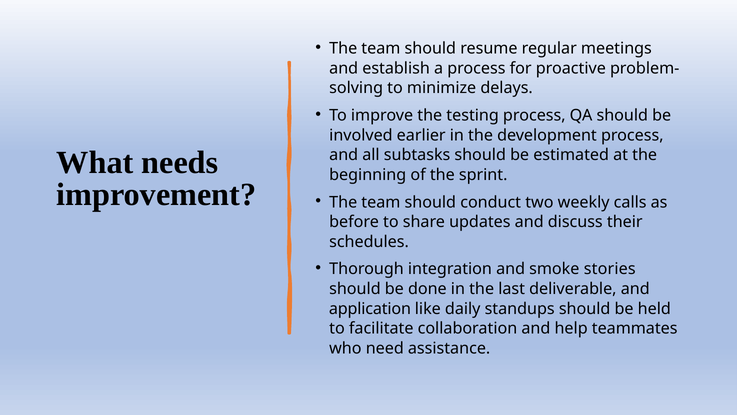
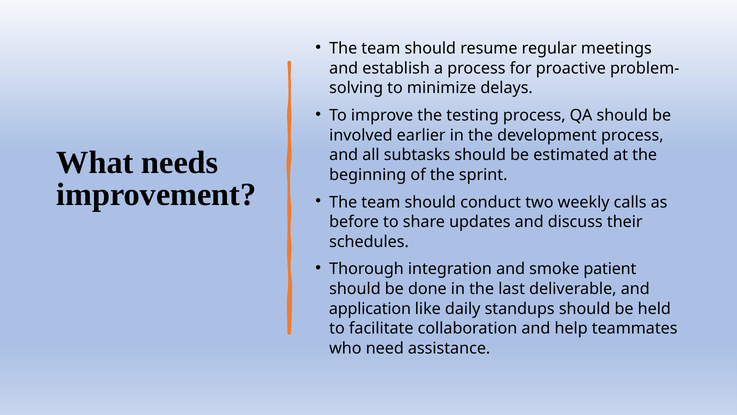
stories: stories -> patient (610, 269)
